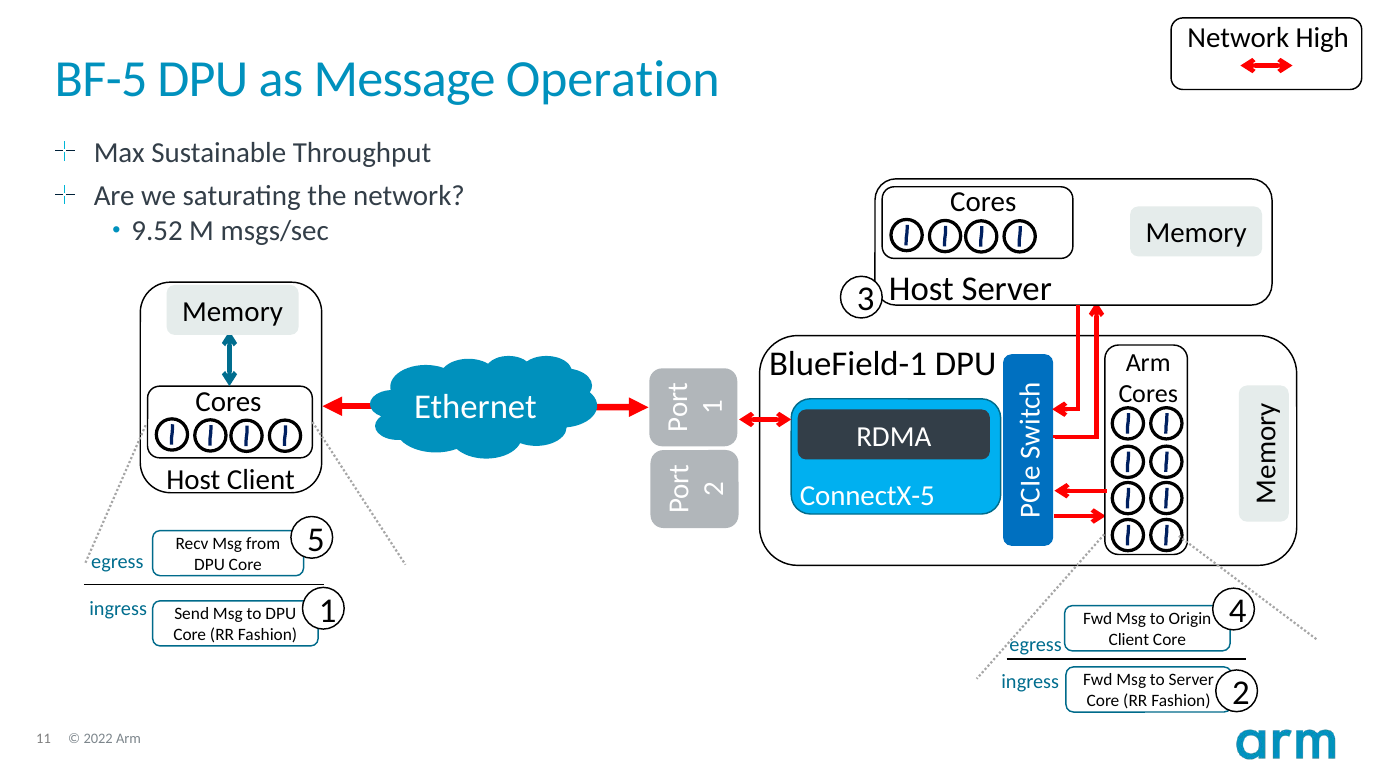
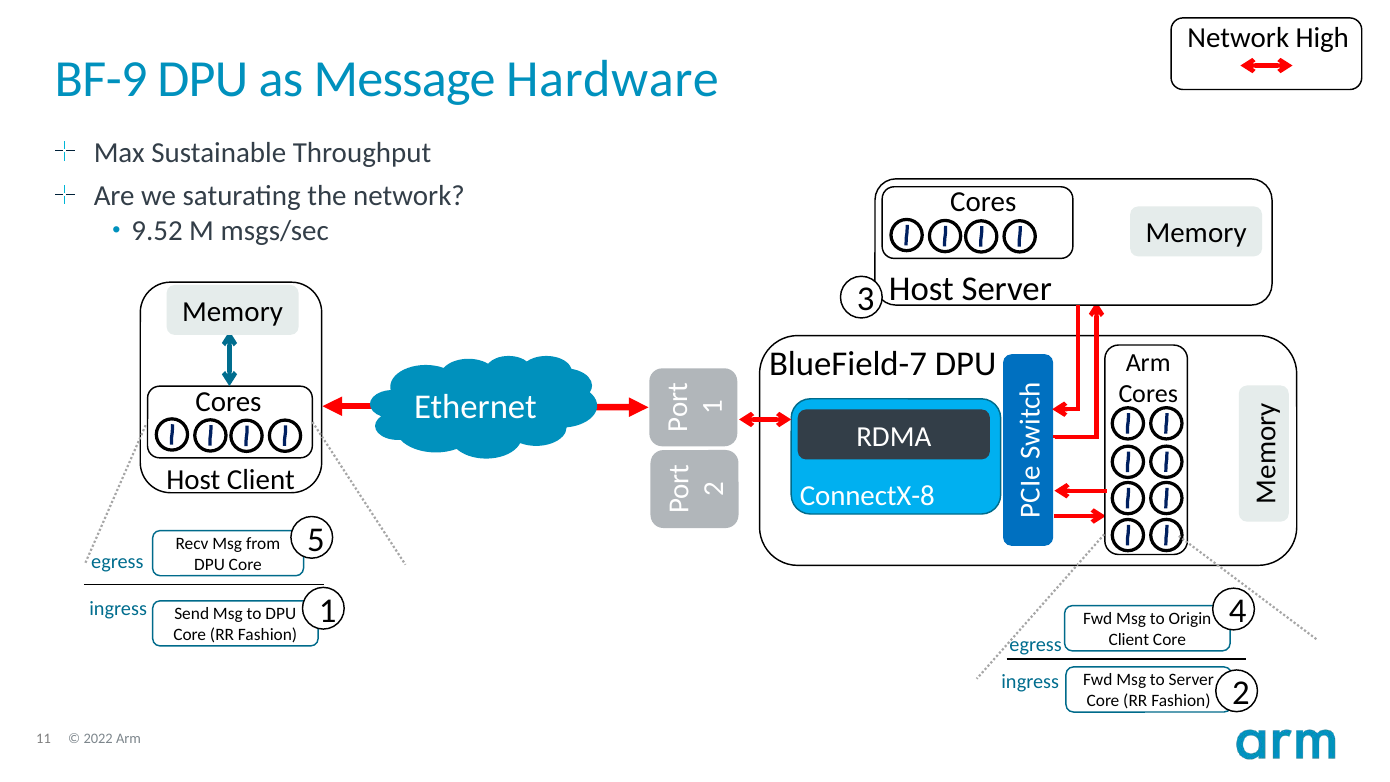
BF-5: BF-5 -> BF-9 (101, 80)
Operation: Operation -> Hardware (612, 80)
BlueField-1: BlueField-1 -> BlueField-7 (848, 364)
ConnectX-5: ConnectX-5 -> ConnectX-8 (867, 496)
